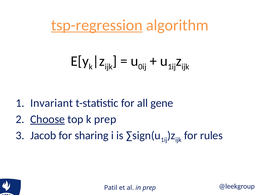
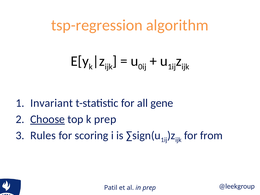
tsp-regression underline: present -> none (97, 25)
Jacob: Jacob -> Rules (43, 135)
sharing: sharing -> scoring (92, 135)
rules: rules -> from (211, 135)
